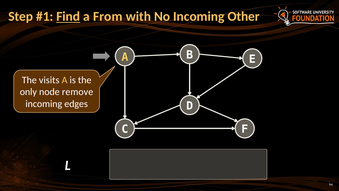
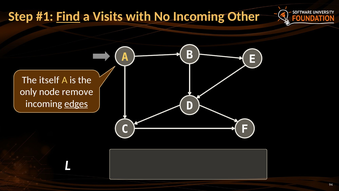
From: From -> Visits (108, 16)
visits: visits -> itself (49, 80)
edges underline: none -> present (76, 104)
